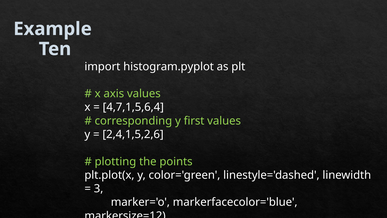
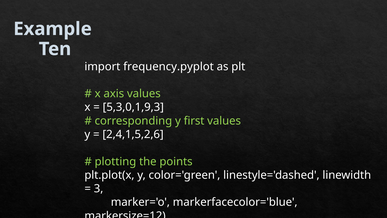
histogram.pyplot: histogram.pyplot -> frequency.pyplot (169, 66)
4,7,1,5,6,4: 4,7,1,5,6,4 -> 5,3,0,1,9,3 (133, 107)
